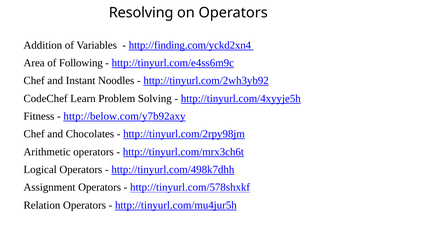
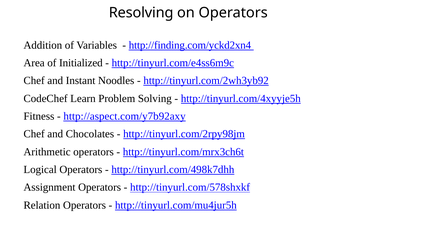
Following: Following -> Initialized (81, 63)
http://below.com/y7b92axy: http://below.com/y7b92axy -> http://aspect.com/y7b92axy (125, 116)
